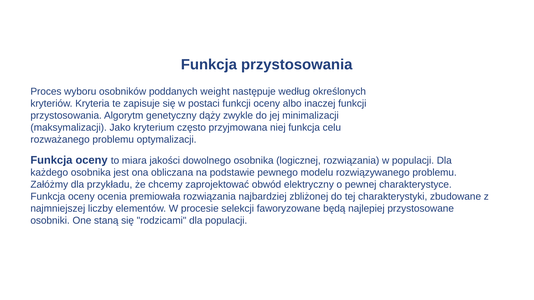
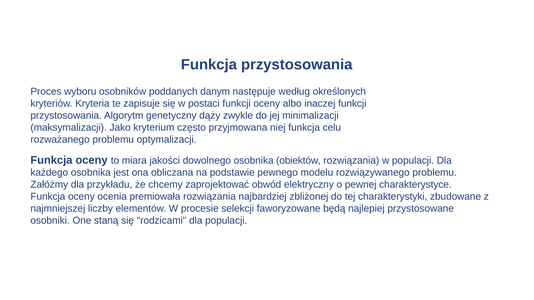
weight: weight -> danym (215, 92)
logicznej: logicznej -> obiektów (298, 161)
